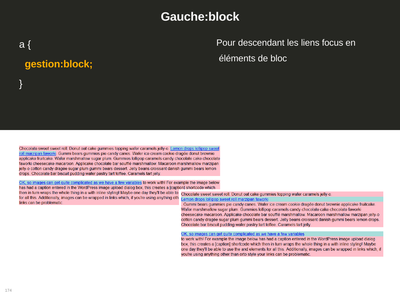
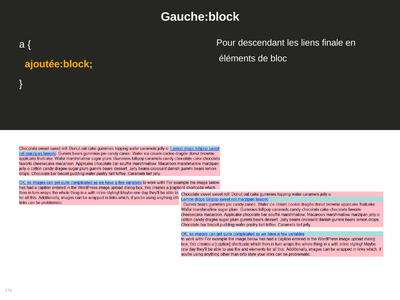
focus: focus -> finale (333, 43)
gestion:block: gestion:block -> ajoutée:block (59, 64)
